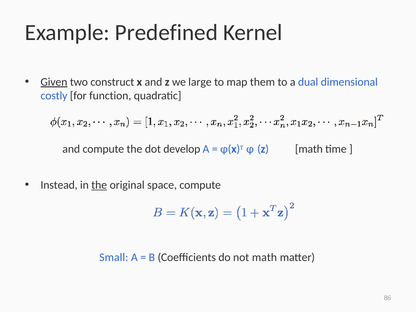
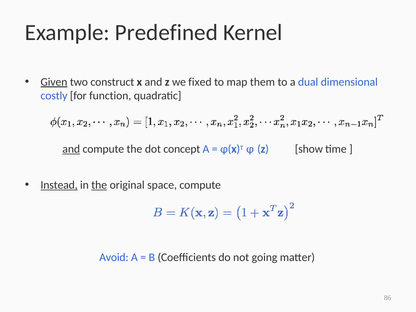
large: large -> fixed (200, 82)
and underline: none -> present (71, 149)
develop: develop -> concept (182, 149)
z math: math -> show (309, 149)
Instead underline: none -> present (59, 185)
Small: Small -> Avoid (114, 257)
not math: math -> going (265, 257)
